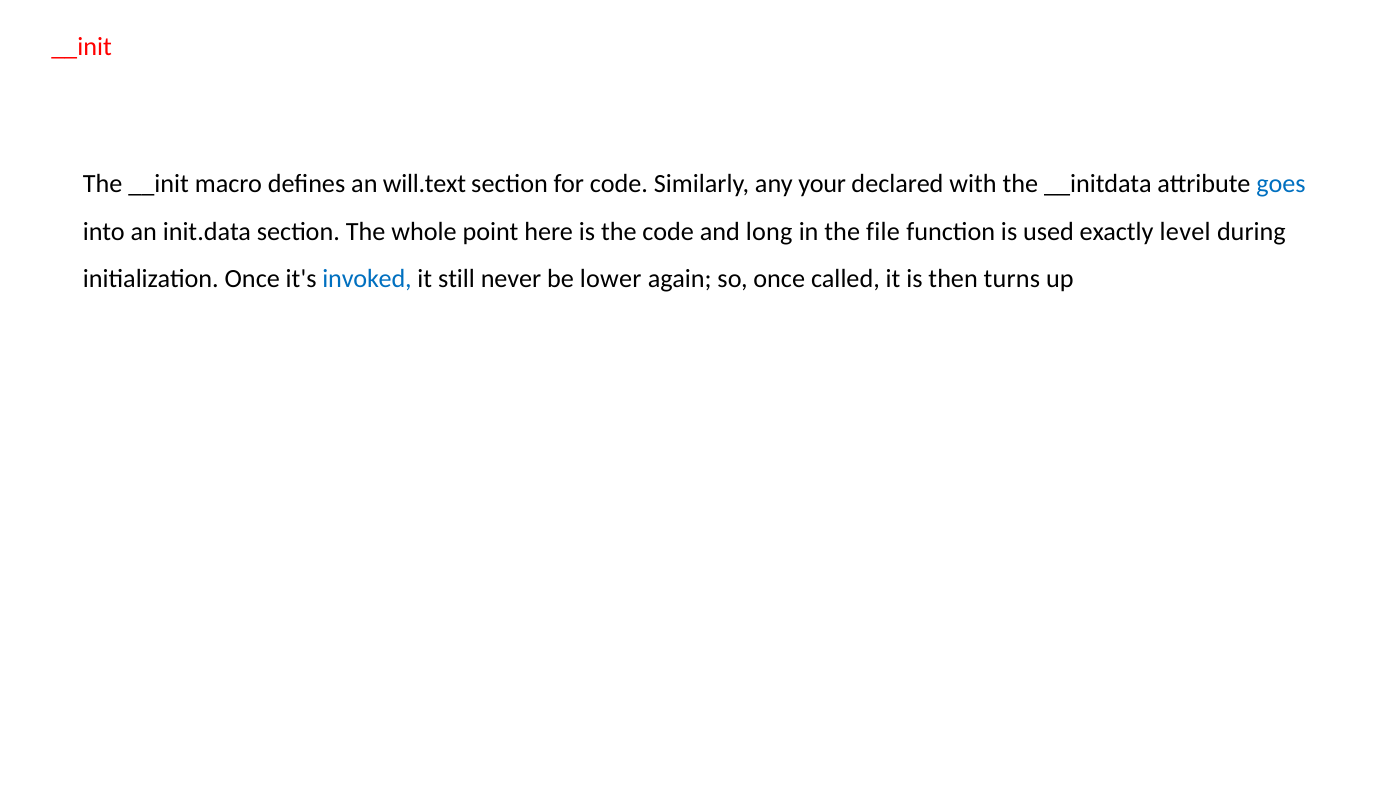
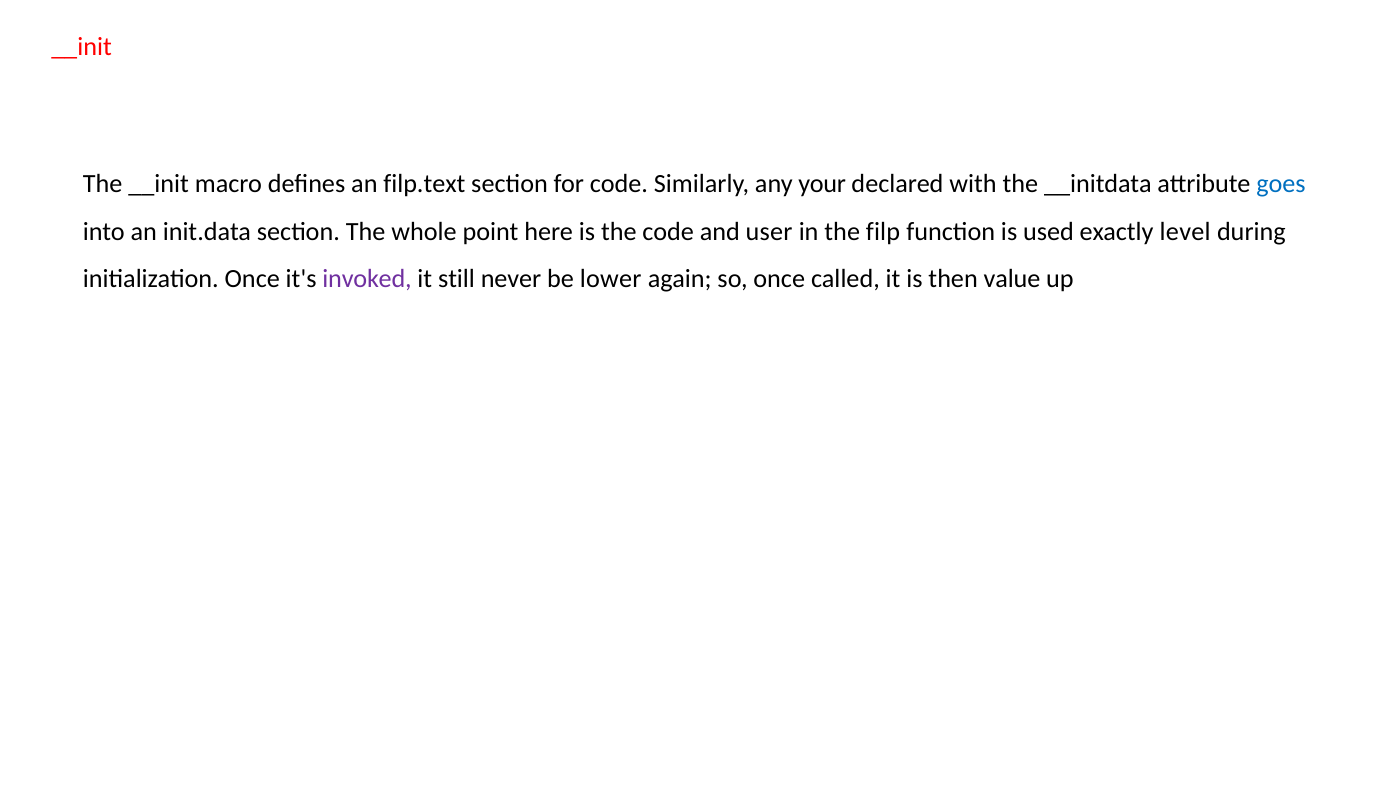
will.text: will.text -> filp.text (424, 184)
long: long -> user (769, 231)
file: file -> filp (883, 231)
invoked colour: blue -> purple (367, 279)
turns: turns -> value (1012, 279)
